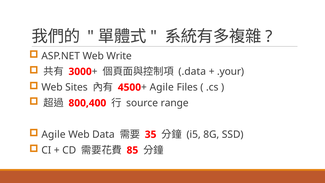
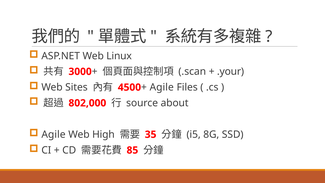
Write: Write -> Linux (119, 56)
.data: .data -> .scan (192, 72)
800,400: 800,400 -> 802,000 (87, 103)
range: range -> about (175, 103)
Data: Data -> High (103, 134)
